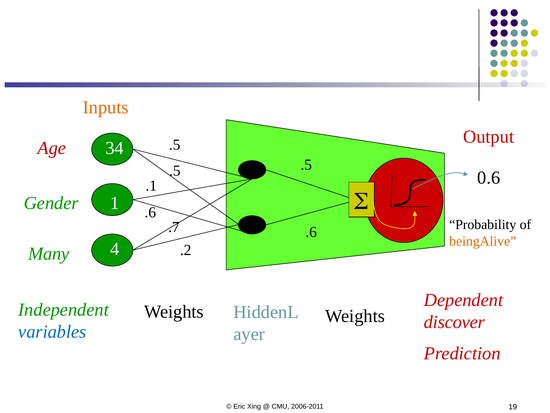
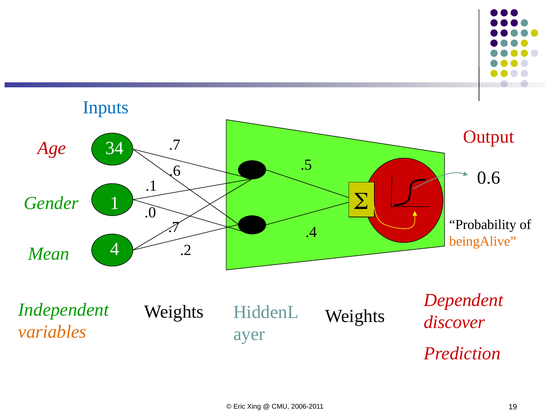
Inputs colour: orange -> blue (106, 107)
.5: .5 -> .7 (175, 145)
.5: .5 -> .6 (175, 171)
.6: .6 -> .0 (150, 212)
.6: .6 -> .4 (311, 232)
Many: Many -> Mean (49, 253)
variables colour: blue -> orange (52, 331)
